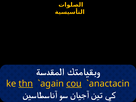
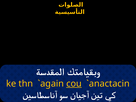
thn underline: present -> none (26, 84)
